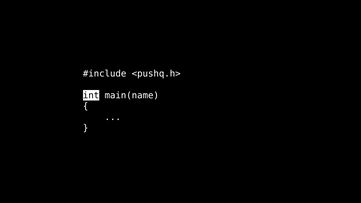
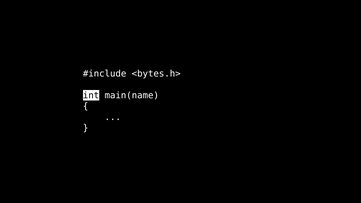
<pushq.h>: <pushq.h> -> <bytes.h> (156, 74)
